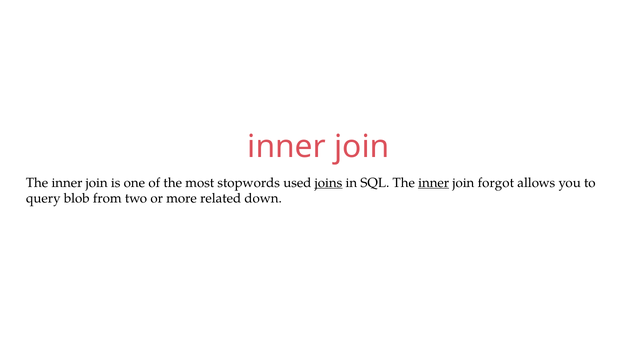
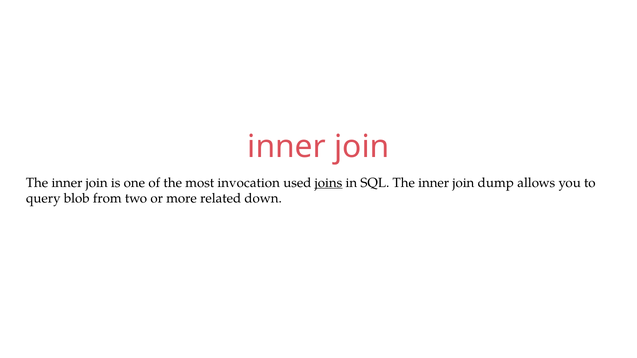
stopwords: stopwords -> invocation (249, 183)
inner underline: present -> none (434, 183)
forgot: forgot -> dump (496, 183)
